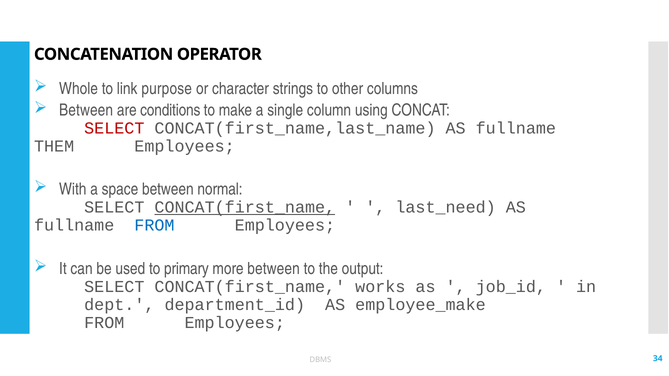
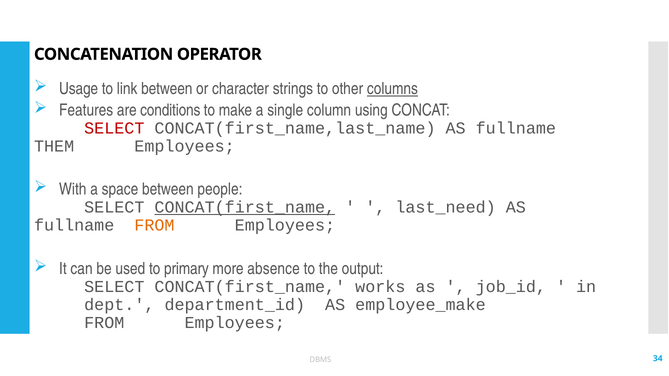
Whole: Whole -> Usage (79, 89)
link purpose: purpose -> between (167, 89)
columns underline: none -> present (392, 89)
Between: Between -> Features (86, 110)
normal: normal -> people (220, 190)
FROM colour: blue -> orange (154, 226)
more between: between -> absence (274, 269)
